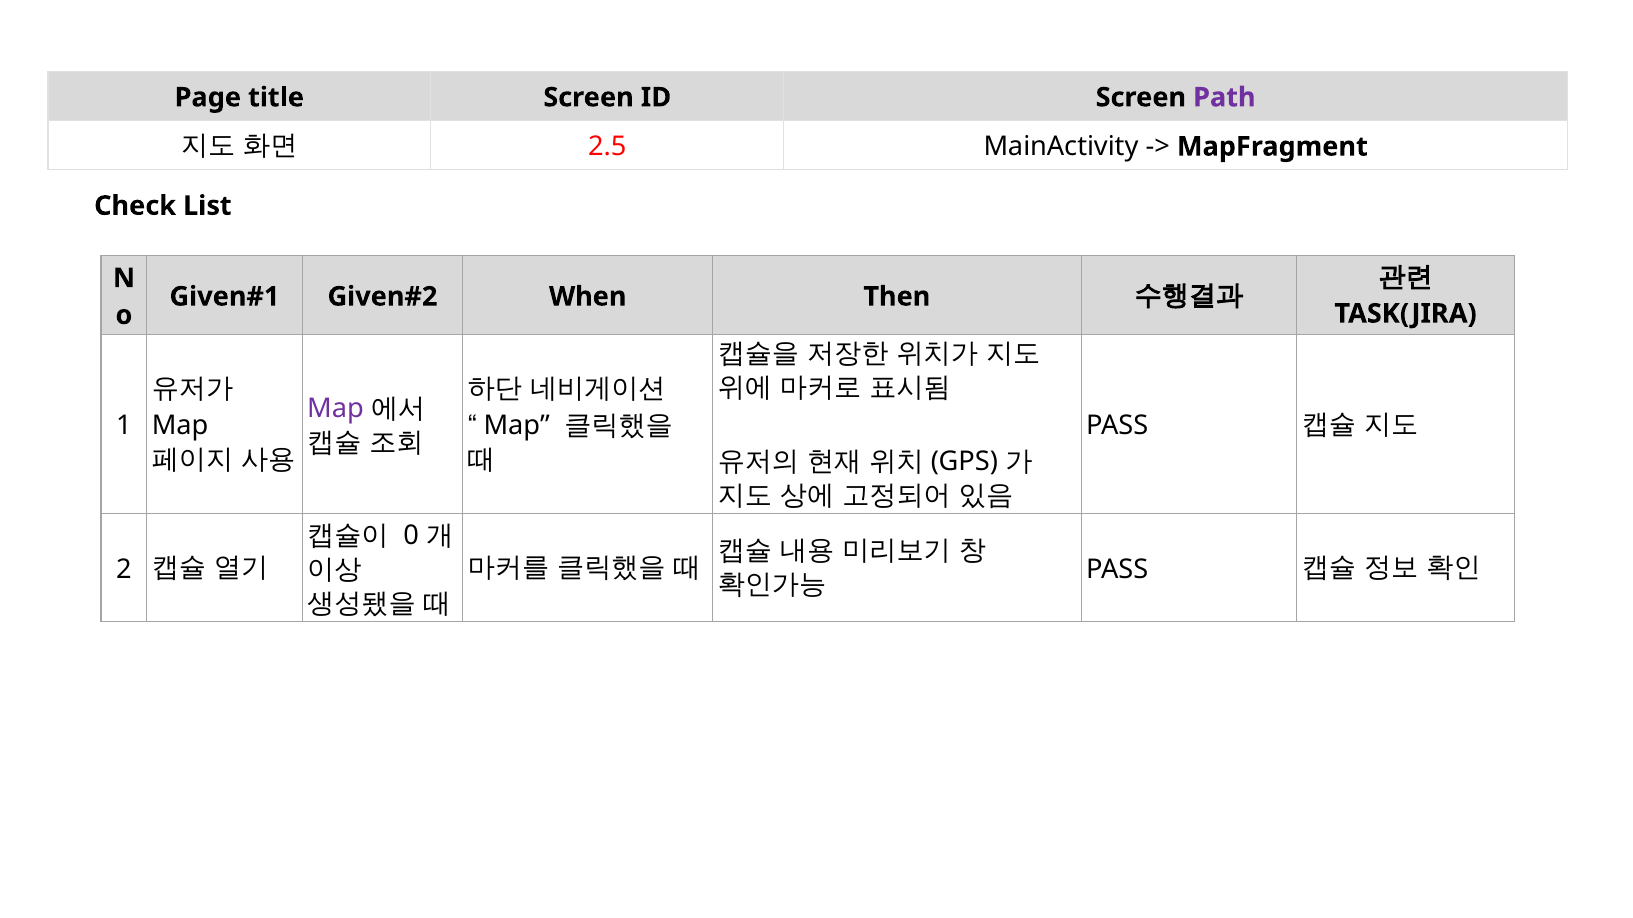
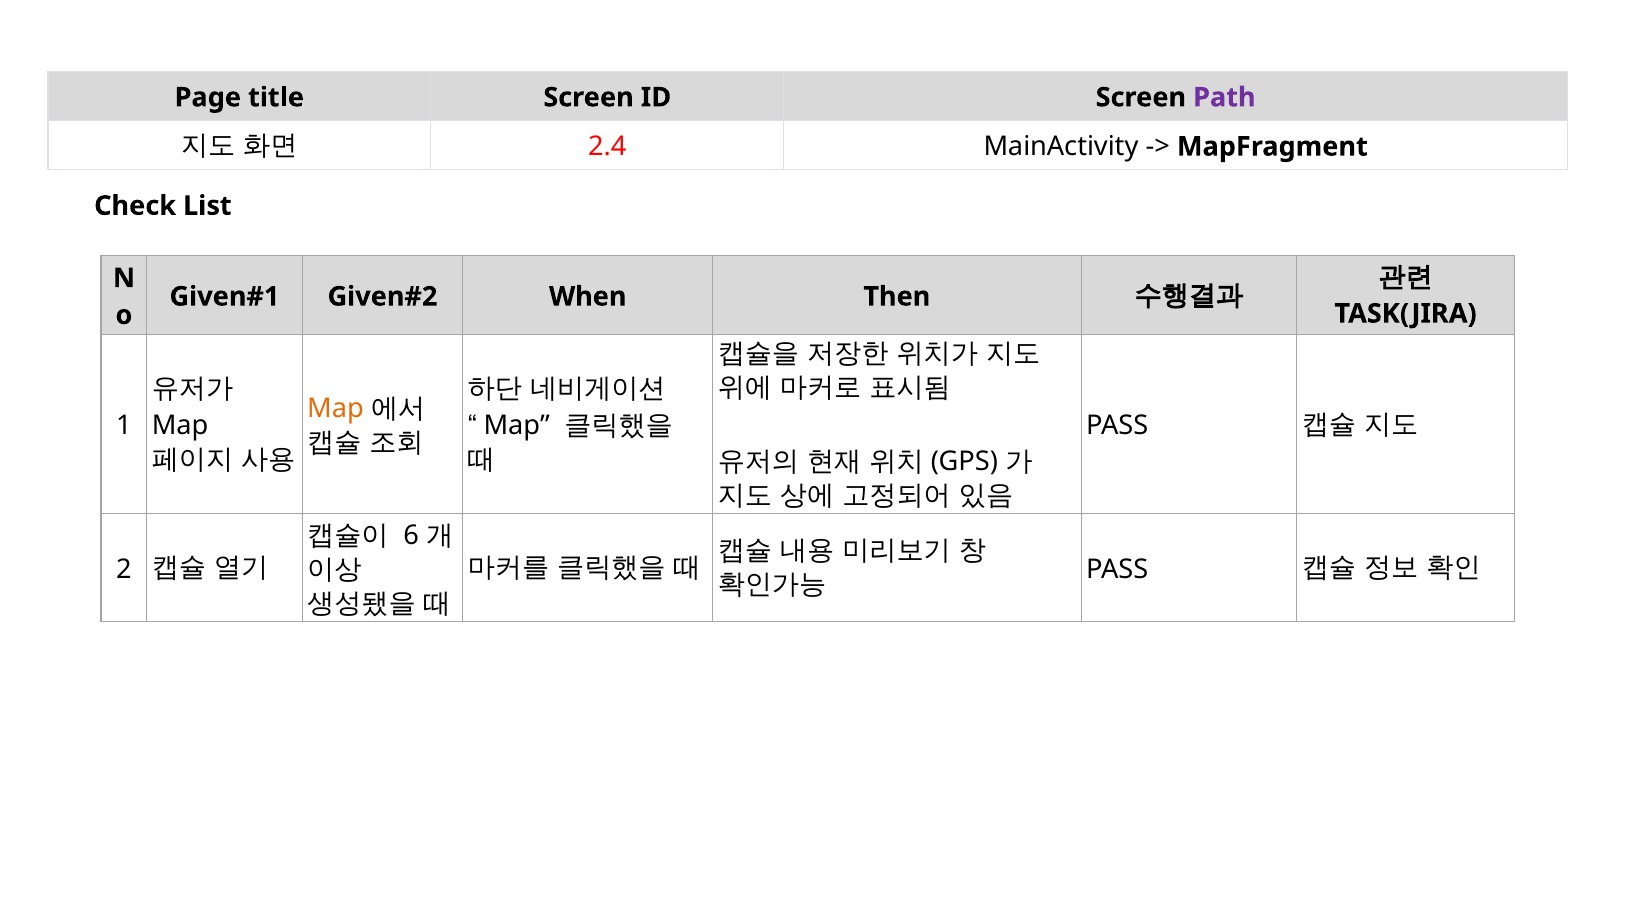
2.5: 2.5 -> 2.4 (607, 147)
Map colour: purple -> orange (335, 409)
0: 0 -> 6 (411, 535)
